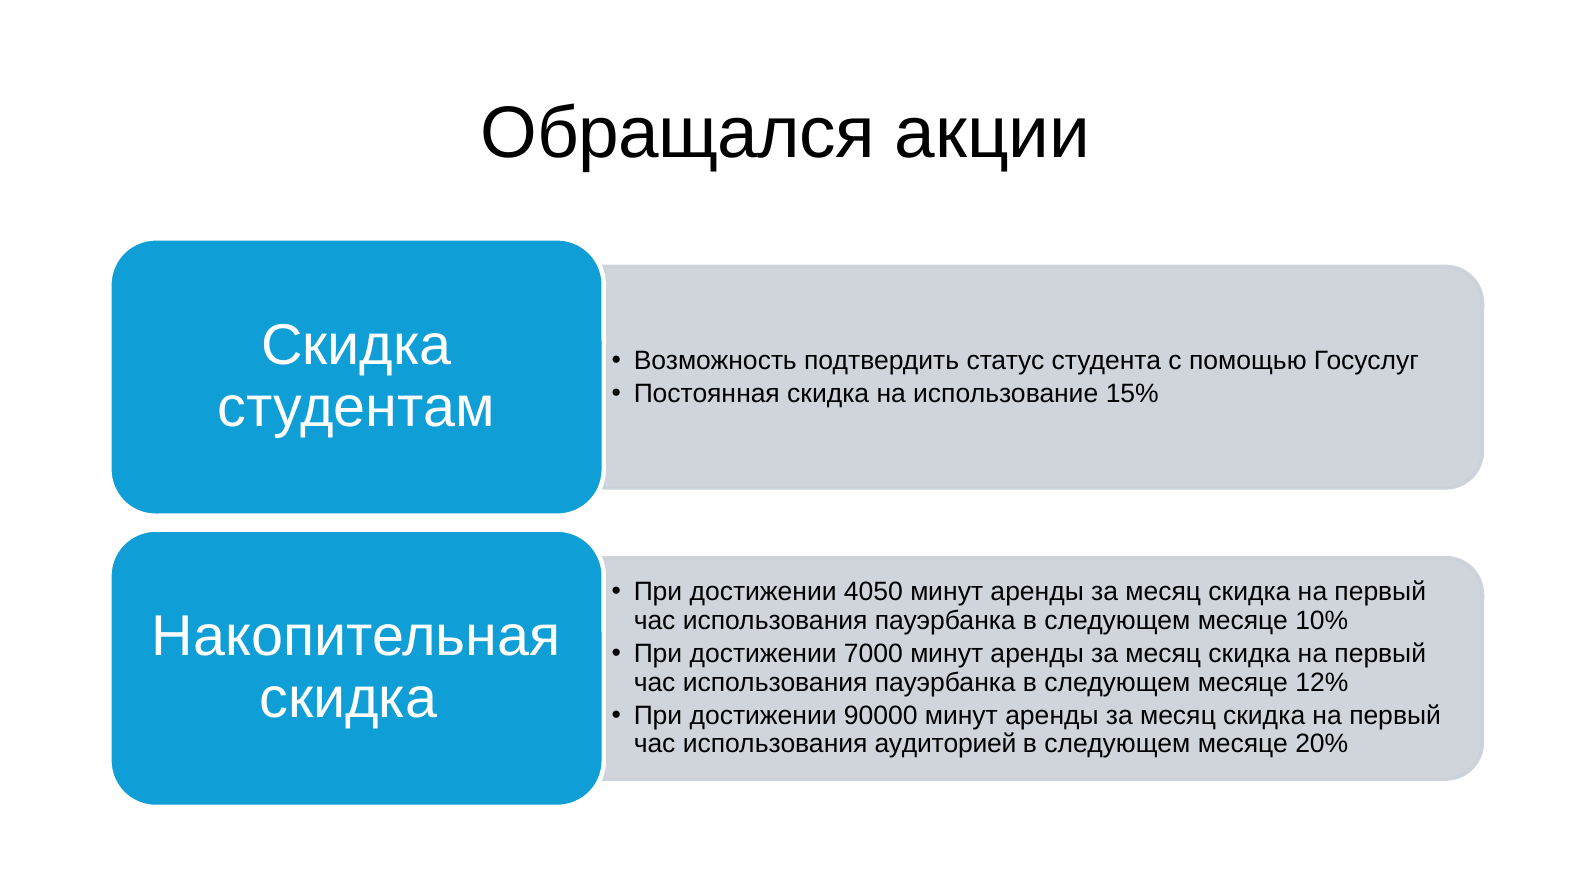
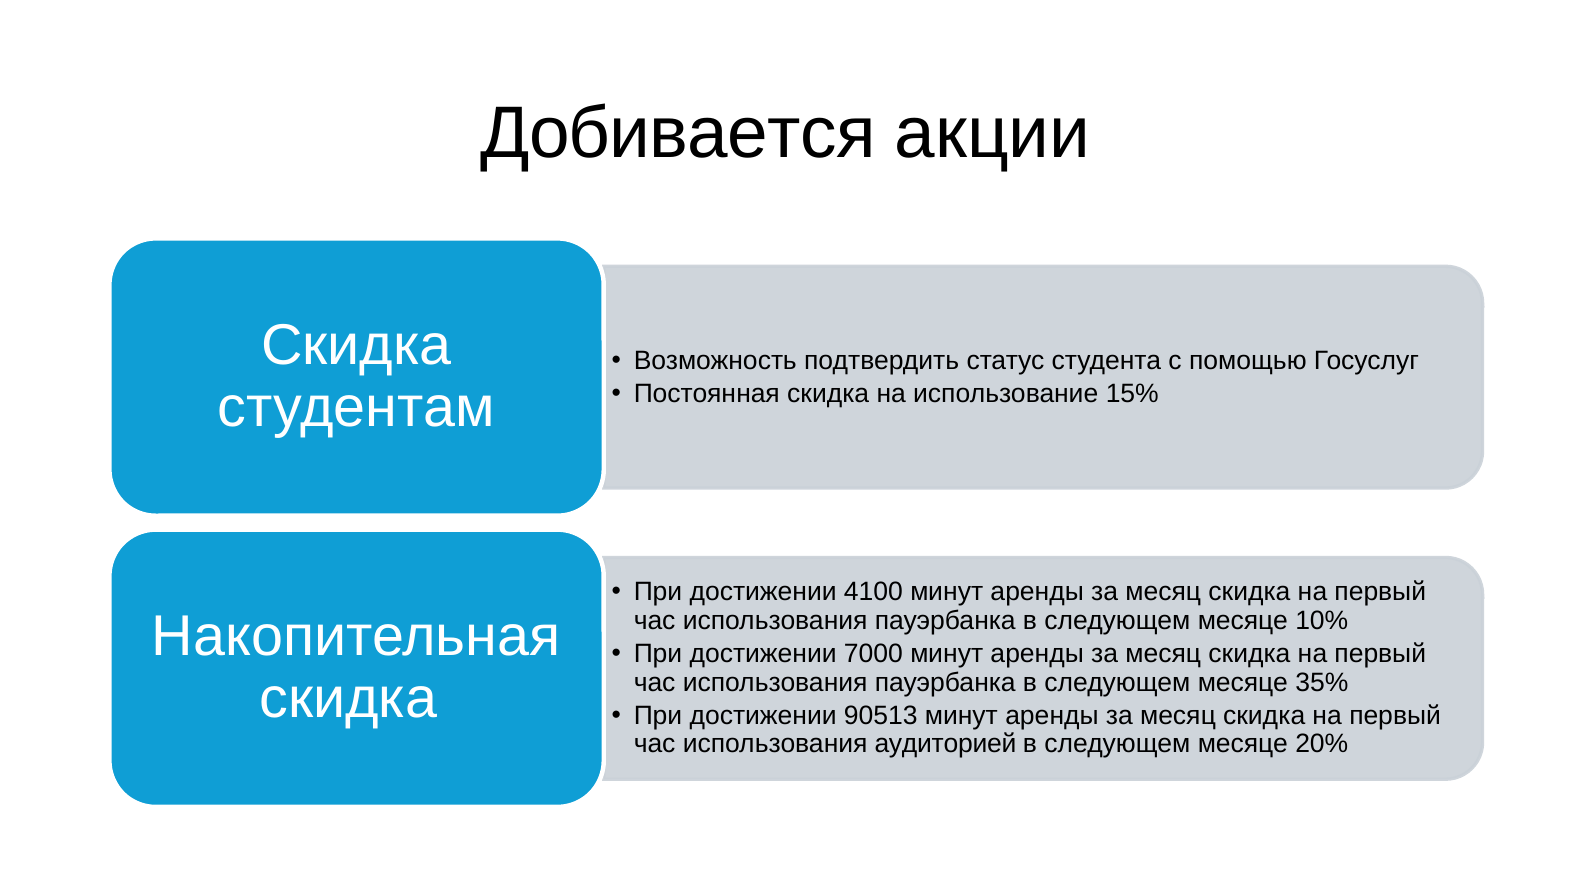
Обращался: Обращался -> Добивается (678, 134)
4050: 4050 -> 4100 (873, 592)
12%: 12% -> 35% (1322, 682)
90000: 90000 -> 90513 (881, 715)
